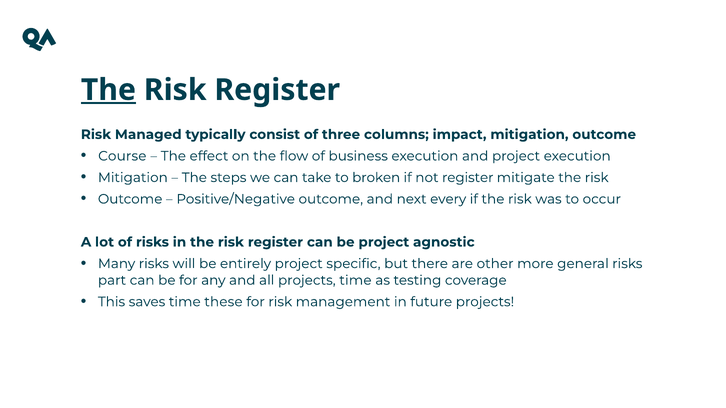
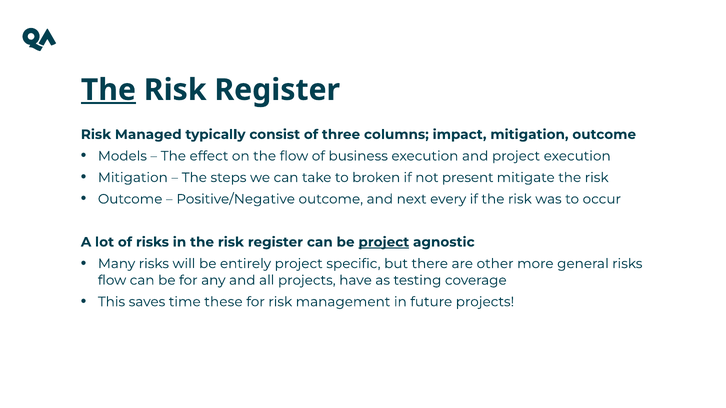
Course: Course -> Models (122, 156)
not register: register -> present (468, 178)
project underline: none -> present (384, 242)
part: part -> flow (112, 281)
projects time: time -> have (356, 281)
